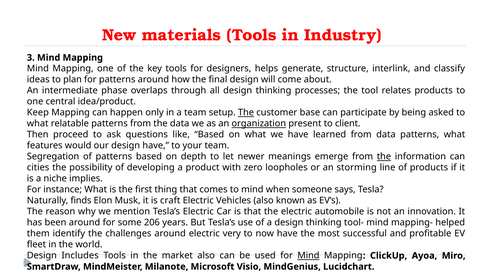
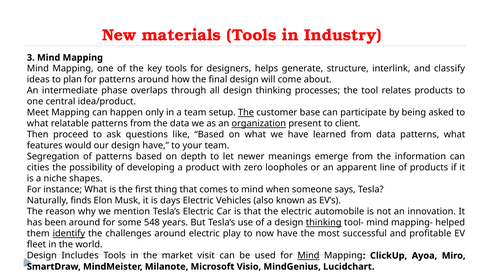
Keep: Keep -> Meet (38, 113)
the underline: present -> none (384, 157)
storming: storming -> apparent (357, 168)
implies: implies -> shapes (86, 179)
craft: craft -> days (170, 201)
206: 206 -> 548 (152, 223)
thinking underline: none -> present (324, 223)
identify underline: none -> present (69, 234)
very: very -> play (232, 234)
market also: also -> visit (206, 256)
